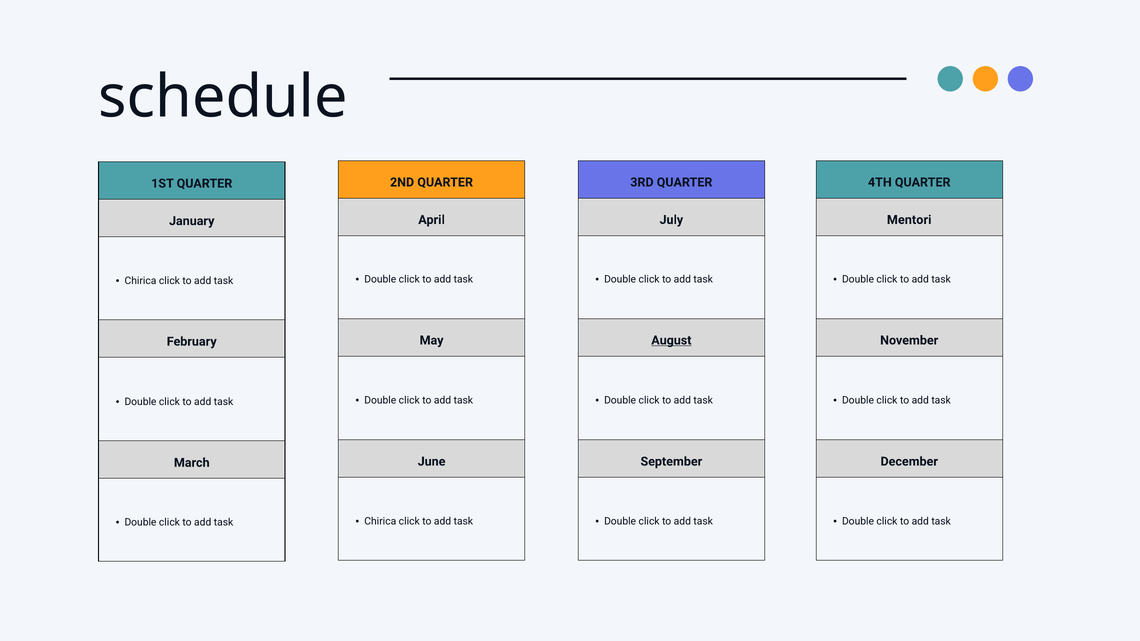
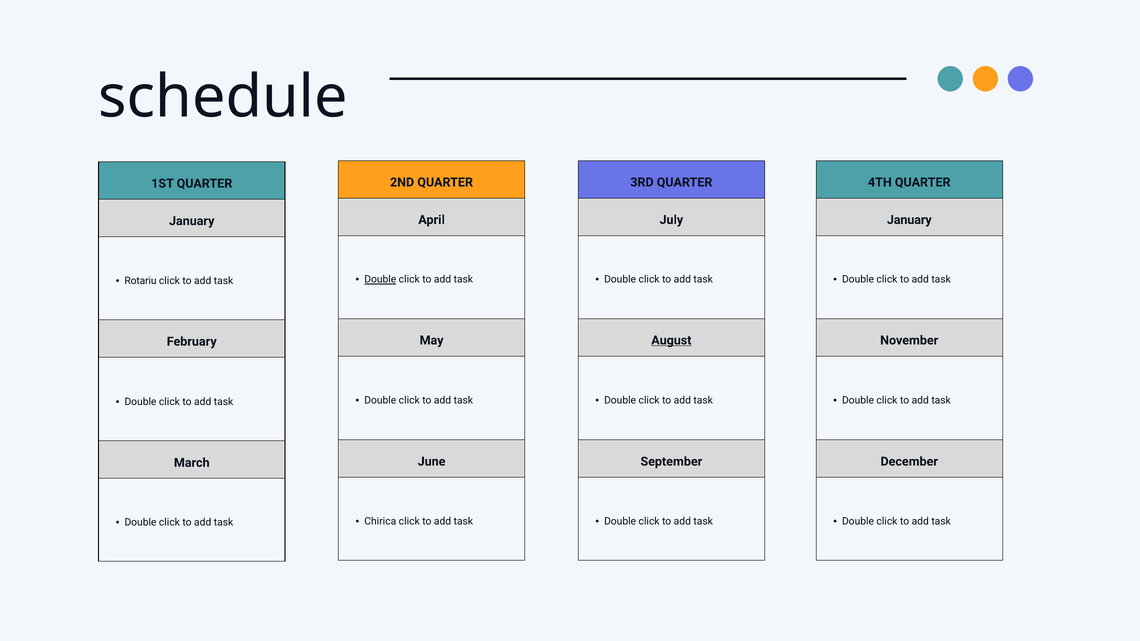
Mentori: Mentori -> January (909, 220)
Double underline: none -> present (380, 280)
Chirica: Chirica -> Rotariu (141, 281)
